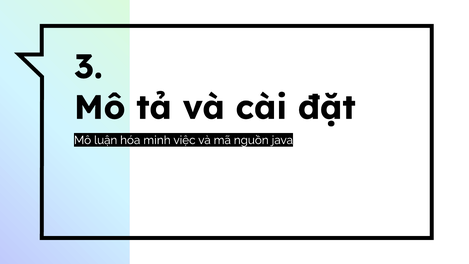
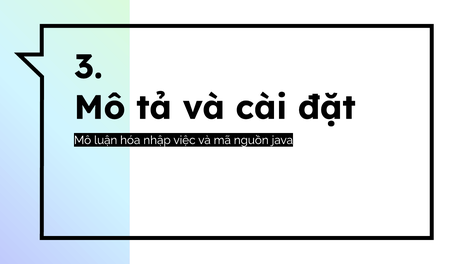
minh: minh -> nhập (157, 140)
